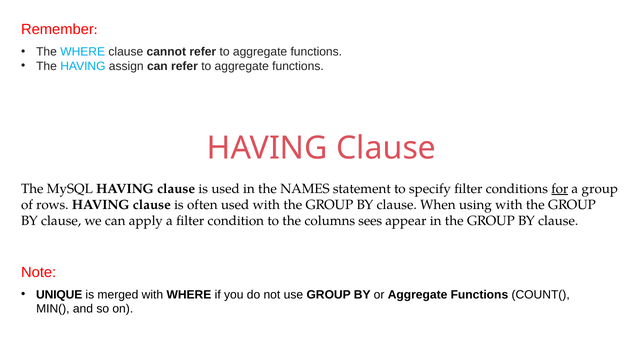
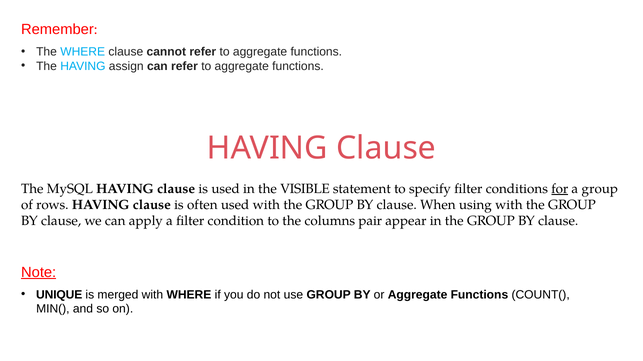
NAMES: NAMES -> VISIBLE (305, 189)
sees: sees -> pair (370, 221)
Note underline: none -> present (39, 273)
